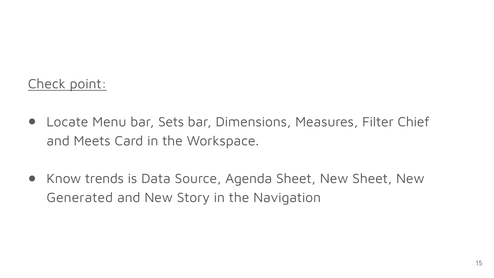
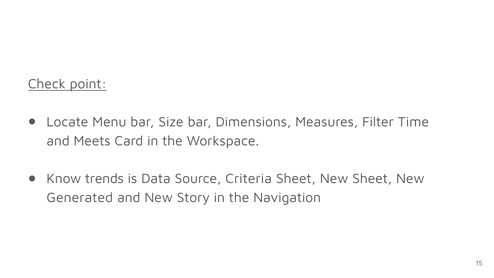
Sets: Sets -> Size (171, 122)
Chief: Chief -> Time (413, 122)
Agenda: Agenda -> Criteria (249, 179)
